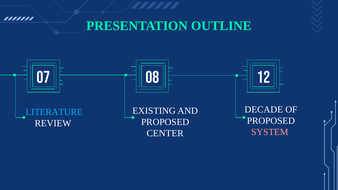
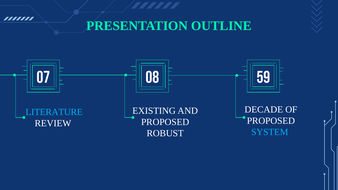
12: 12 -> 59 (263, 77)
SYSTEM colour: pink -> light blue (270, 132)
CENTER: CENTER -> ROBUST (165, 133)
